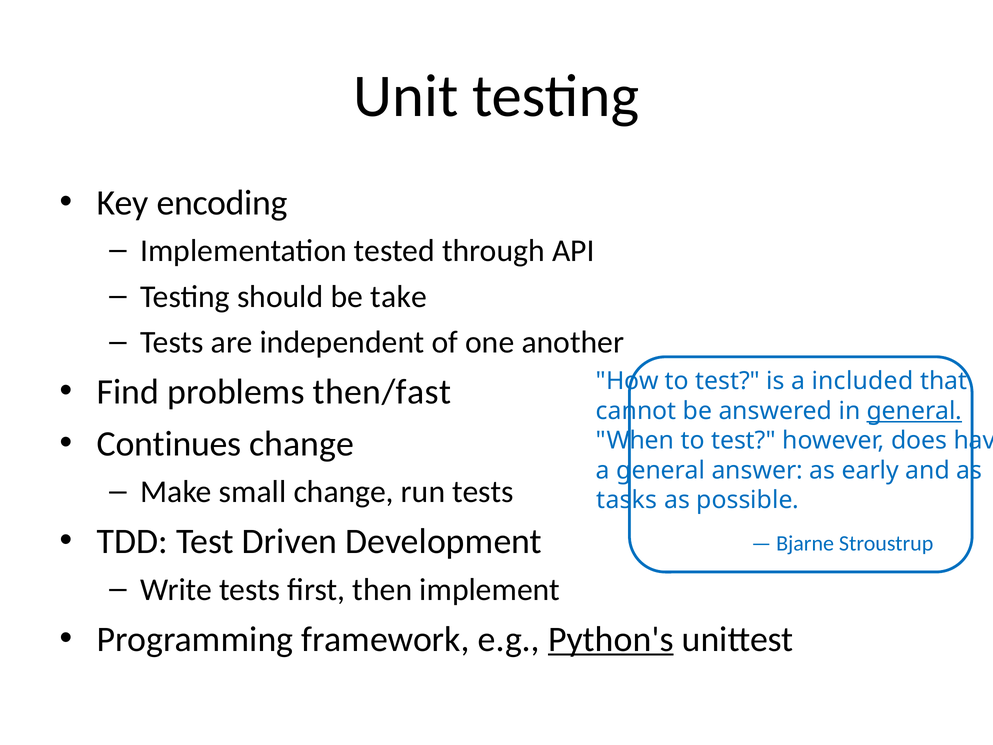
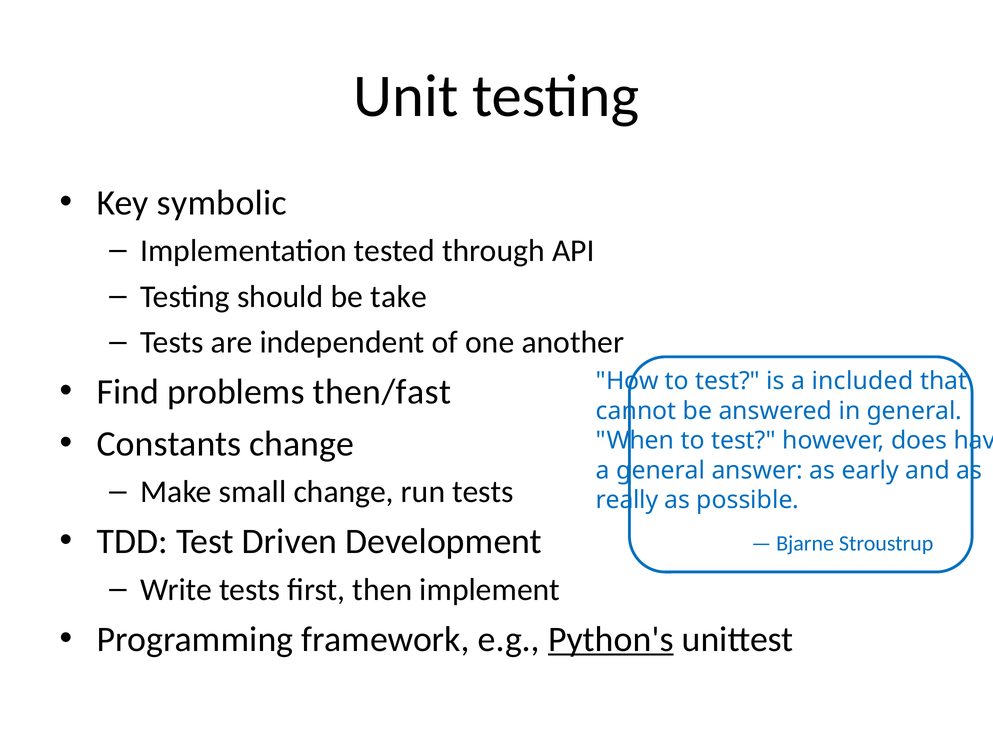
encoding: encoding -> symbolic (222, 203)
general underline: present -> none (914, 411)
Continues: Continues -> Constants (169, 444)
tasks: tasks -> really (627, 500)
